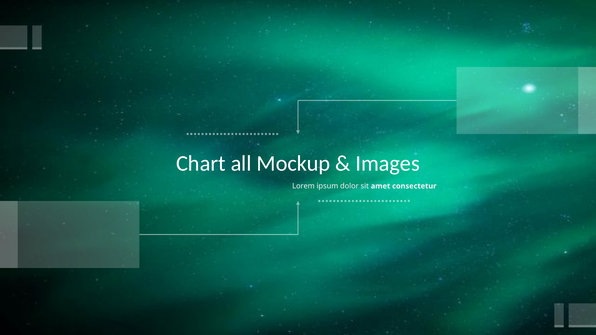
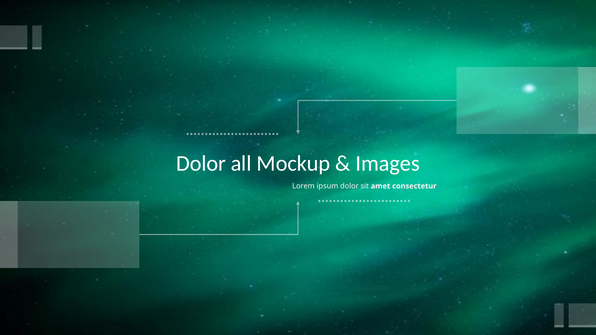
Chart: Chart -> Dolor (201, 163)
